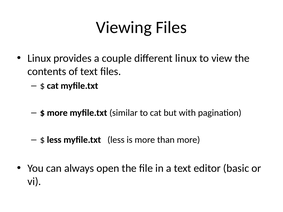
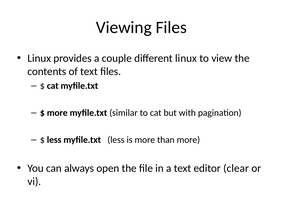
basic: basic -> clear (236, 168)
